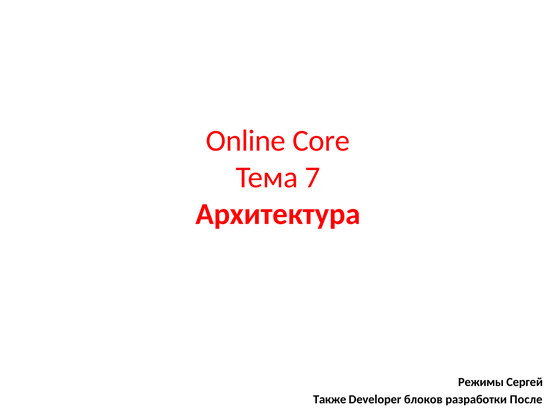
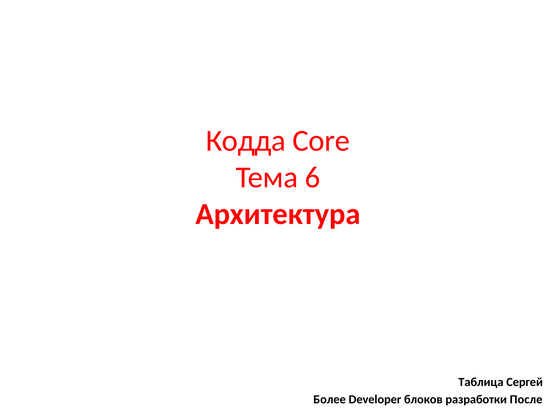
Online: Online -> Кодда (246, 141)
7: 7 -> 6 (312, 177)
Режимы: Режимы -> Таблица (481, 382)
Также: Также -> Более (330, 399)
